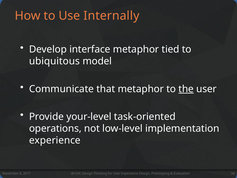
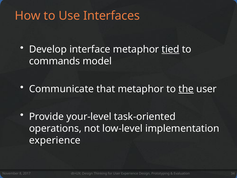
Internally: Internally -> Interfaces (112, 16)
tied underline: none -> present (170, 49)
ubiquitous: ubiquitous -> commands (55, 61)
